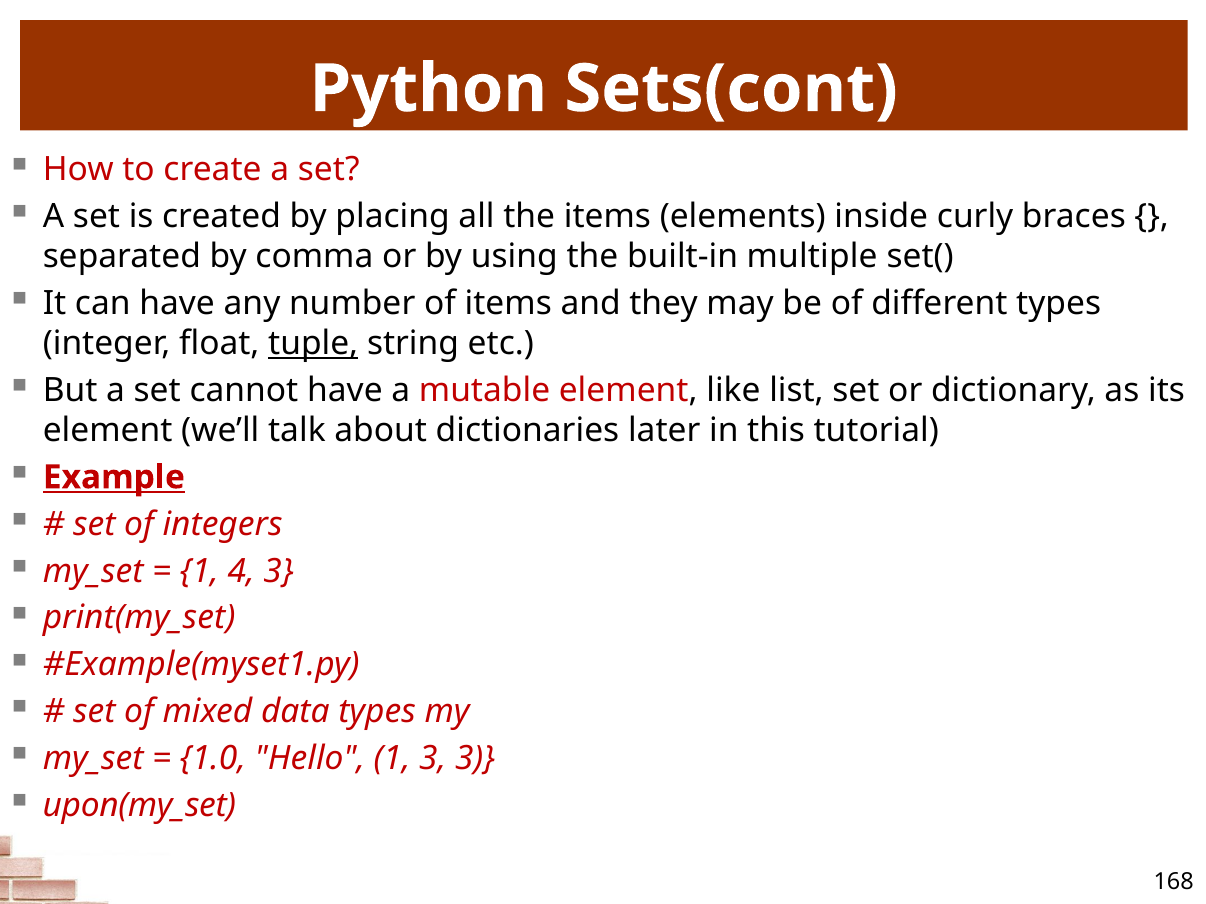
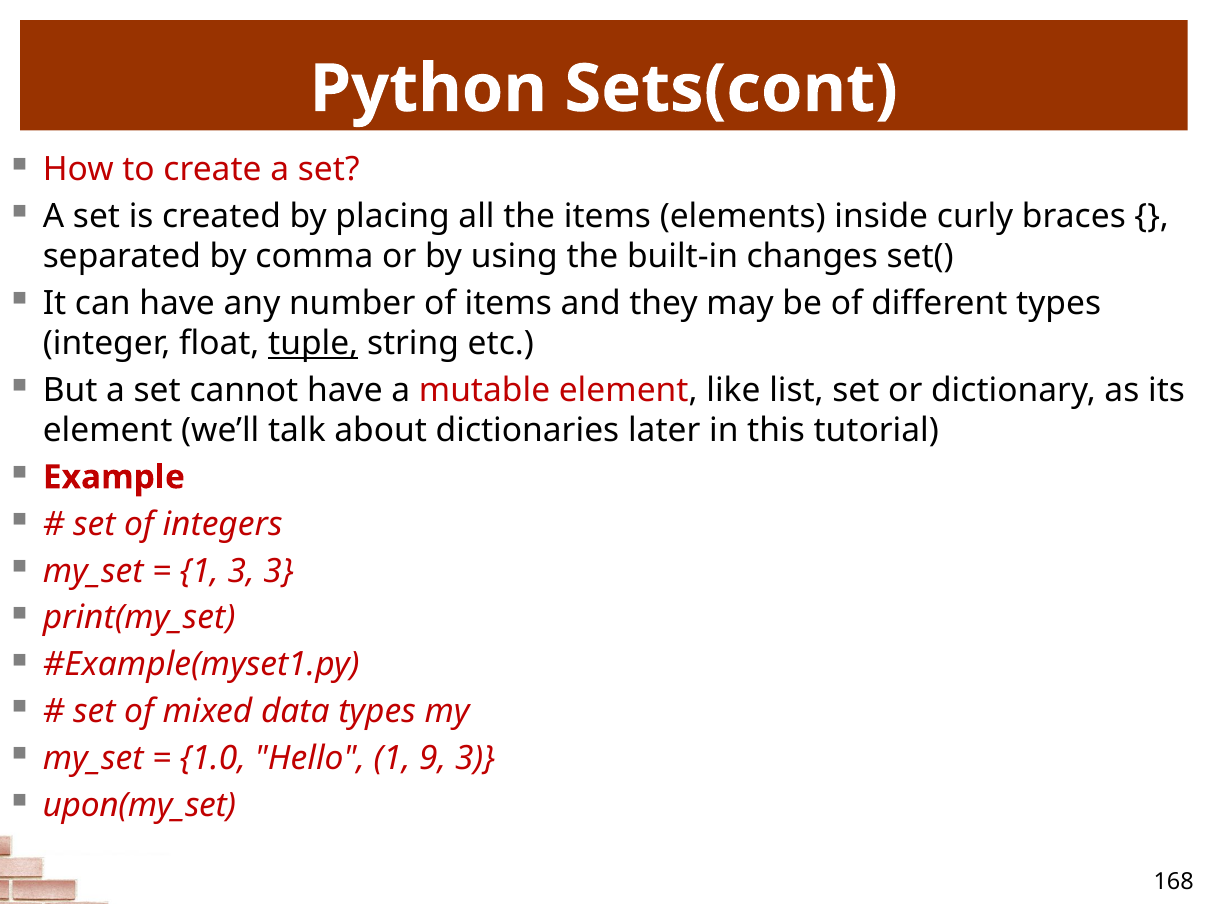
multiple: multiple -> changes (812, 256)
Example underline: present -> none (114, 477)
1 4: 4 -> 3 (241, 571)
1 3: 3 -> 9 (433, 759)
